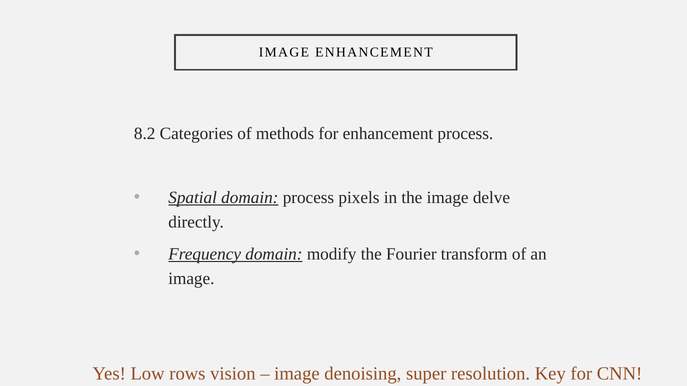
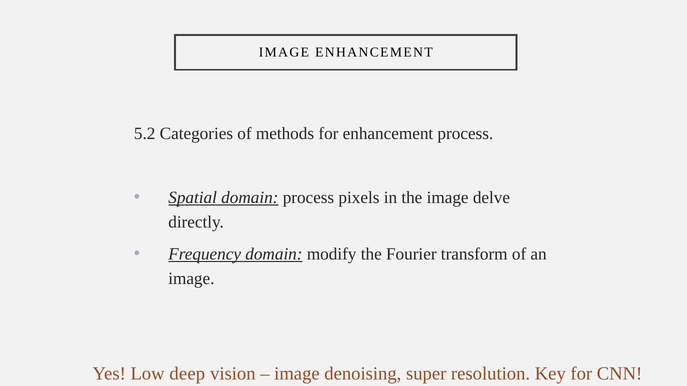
8.2: 8.2 -> 5.2 (145, 134)
rows: rows -> deep (187, 374)
